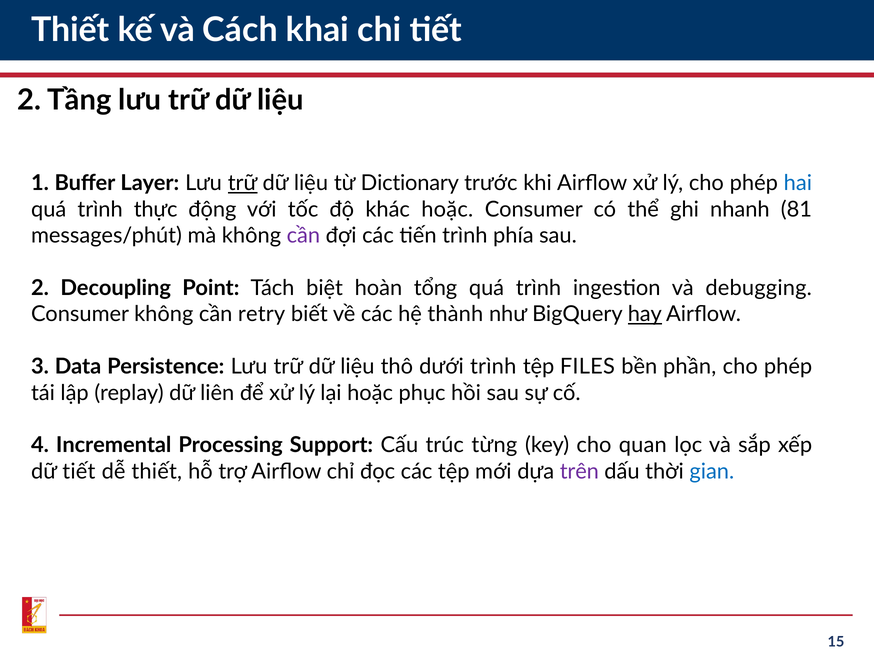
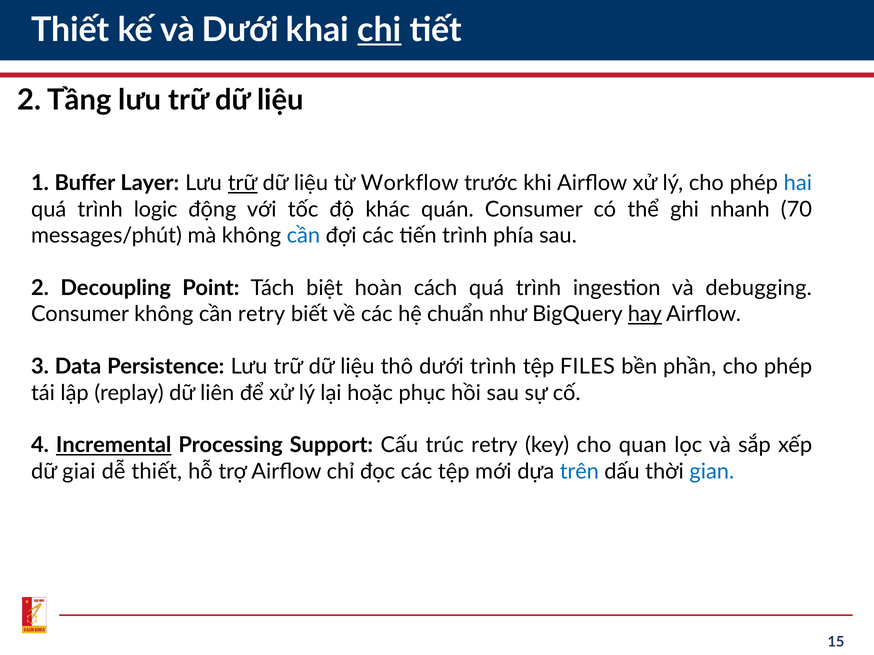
và Cách: Cách -> Dưới (240, 30)
chi underline: none -> present (379, 30)
Dictionary: Dictionary -> Workflow (410, 183)
thực: thực -> logic (156, 210)
khác hoặc: hoặc -> quán (447, 210)
81: 81 -> 70 (796, 210)
cần colour: purple -> blue (303, 236)
tổng: tổng -> cách (436, 288)
thành: thành -> chuẩn (456, 314)
Incremental underline: none -> present (114, 446)
trúc từng: từng -> retry (494, 446)
dữ tiết: tiết -> giai (79, 472)
trên colour: purple -> blue (579, 472)
